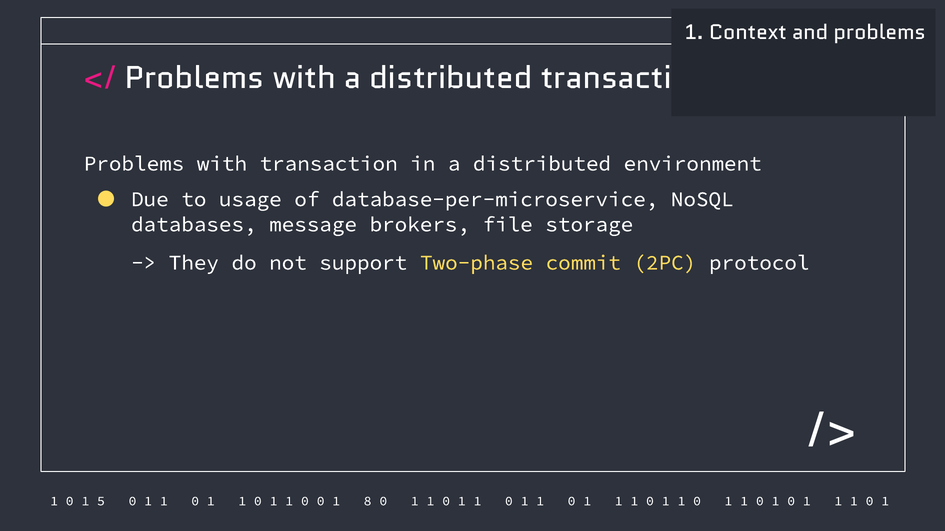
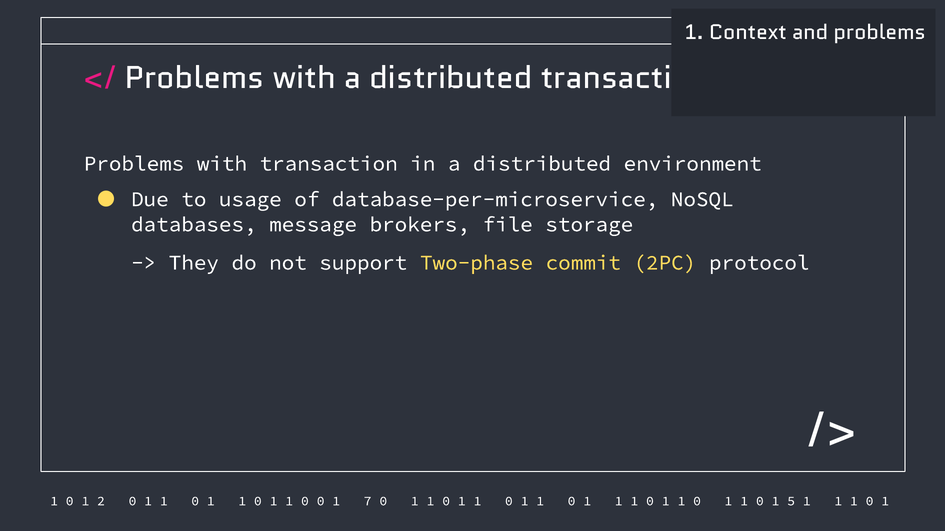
5: 5 -> 2 (101, 502)
8: 8 -> 7 (368, 502)
0: 0 -> 5 (791, 502)
